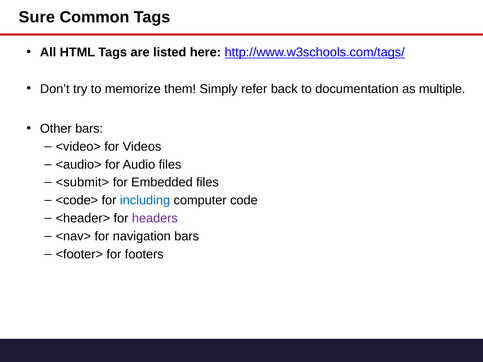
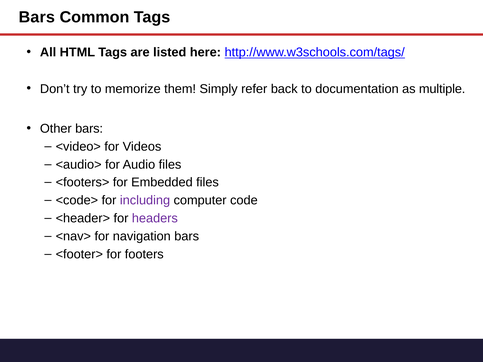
Sure: Sure -> Bars (37, 17)
<submit>: <submit> -> <footers> (83, 183)
including colour: blue -> purple (145, 201)
